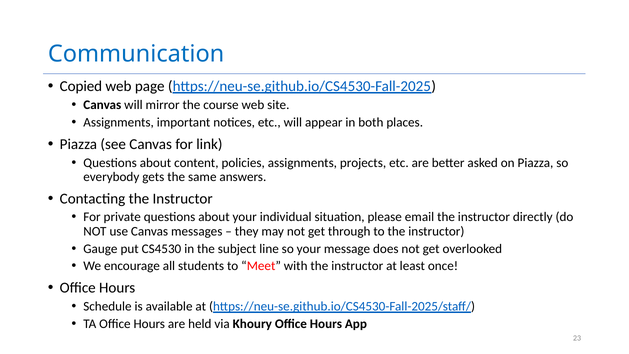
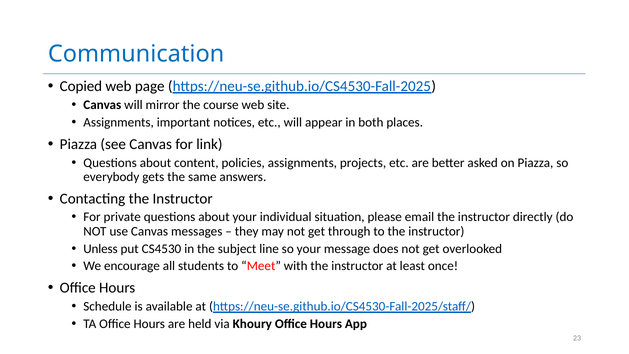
Gauge: Gauge -> Unless (100, 249)
